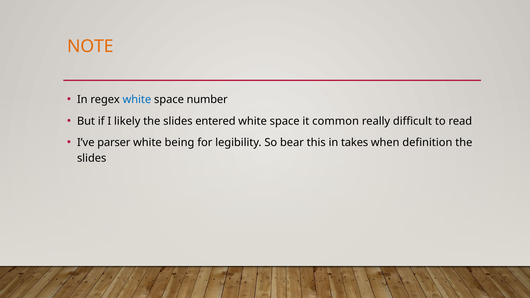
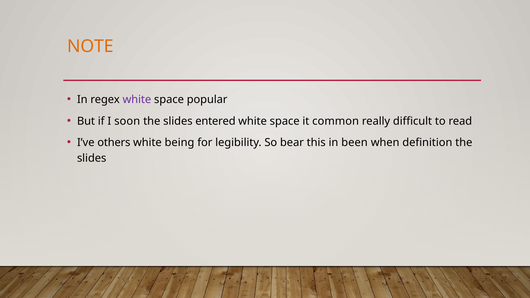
white colour: blue -> purple (137, 100)
number: number -> popular (207, 100)
likely: likely -> soon (127, 121)
parser: parser -> others (114, 143)
takes: takes -> been (355, 143)
